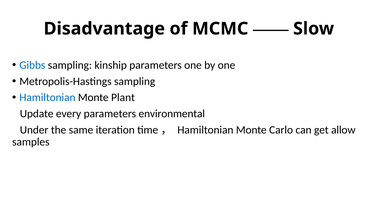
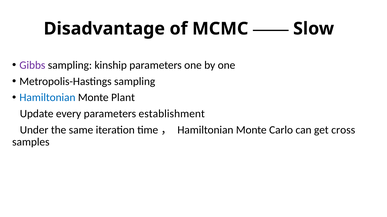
Gibbs colour: blue -> purple (32, 65)
environmental: environmental -> establishment (172, 114)
allow: allow -> cross (343, 130)
